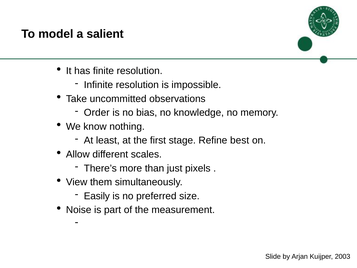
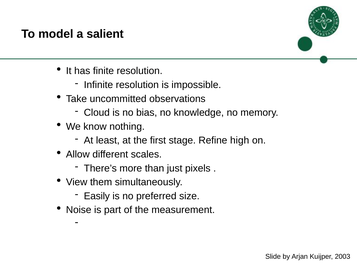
Order: Order -> Cloud (97, 113)
best: best -> high (240, 140)
